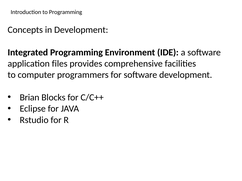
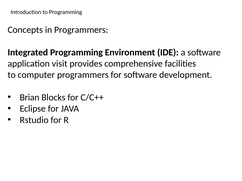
in Development: Development -> Programmers (81, 30)
files: files -> visit (60, 64)
